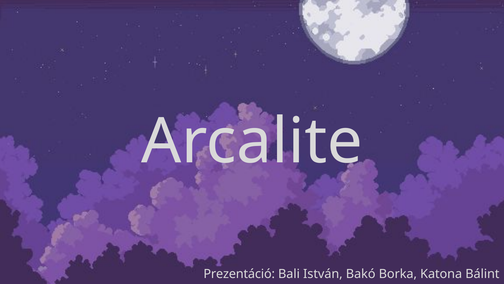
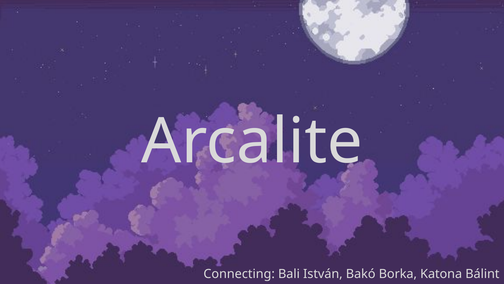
Prezentáció: Prezentáció -> Connecting (239, 274)
